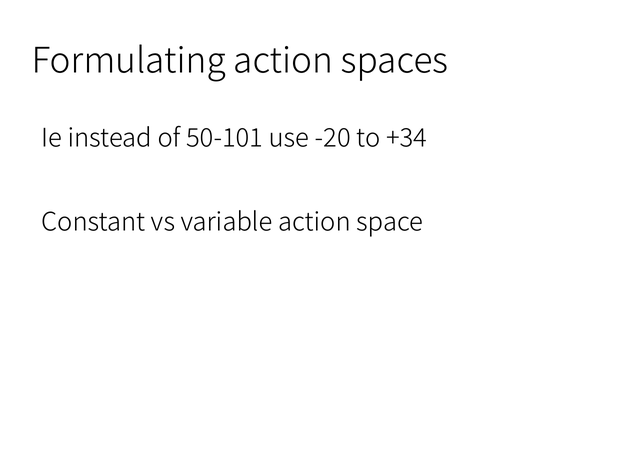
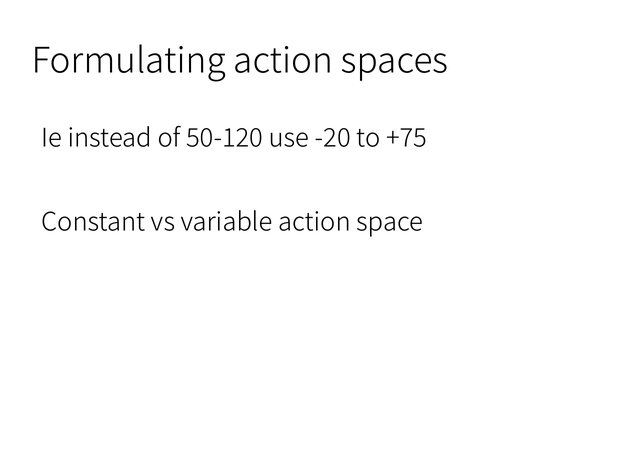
50-101: 50-101 -> 50-120 (225, 138)
+34: +34 -> +75 (407, 138)
